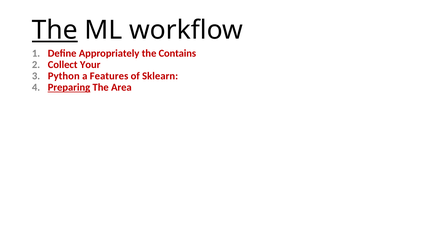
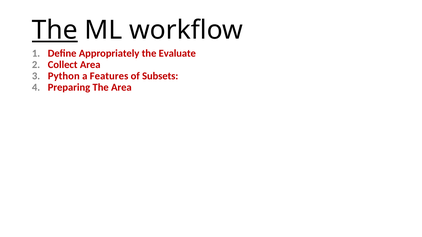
Contains: Contains -> Evaluate (177, 53)
Collect Your: Your -> Area (90, 65)
Sklearn: Sklearn -> Subsets (160, 76)
Preparing underline: present -> none (69, 88)
